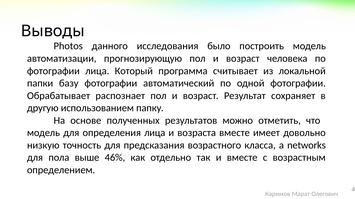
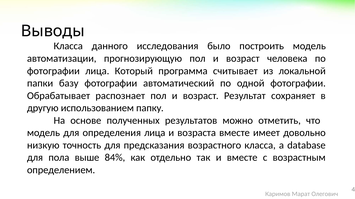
Photos: Photos -> Класса (68, 46)
networks: networks -> database (306, 146)
46%: 46% -> 84% (115, 158)
